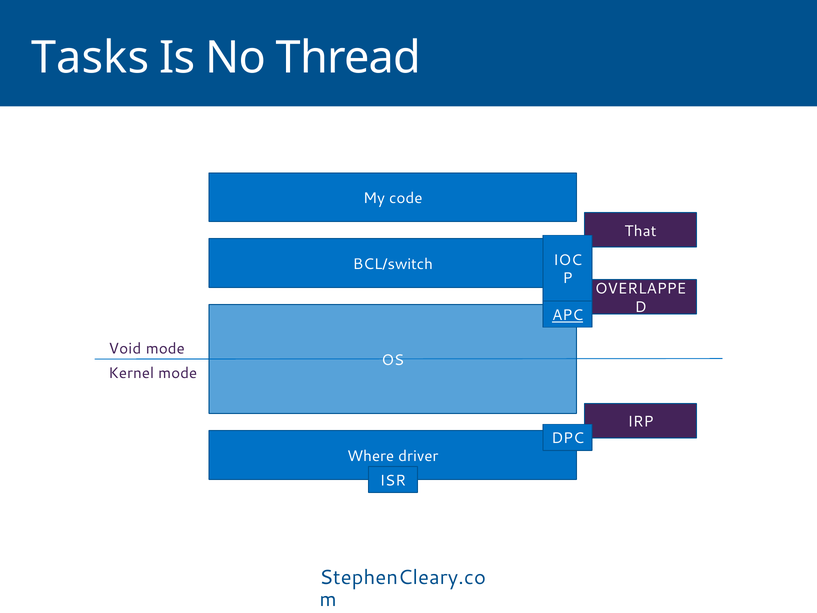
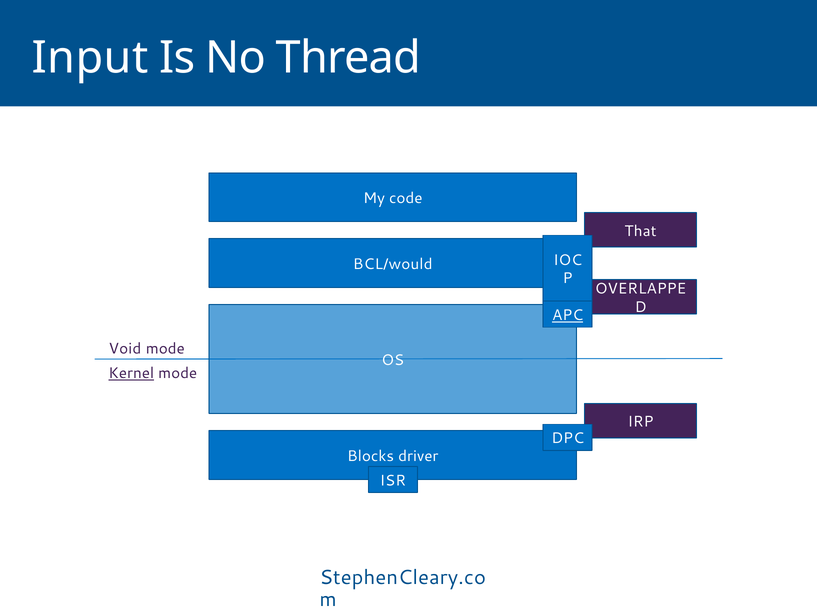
Tasks: Tasks -> Input (90, 58)
BCL/switch: BCL/switch -> BCL/would (393, 264)
Kernel underline: none -> present (131, 373)
Where: Where -> Blocks (371, 456)
